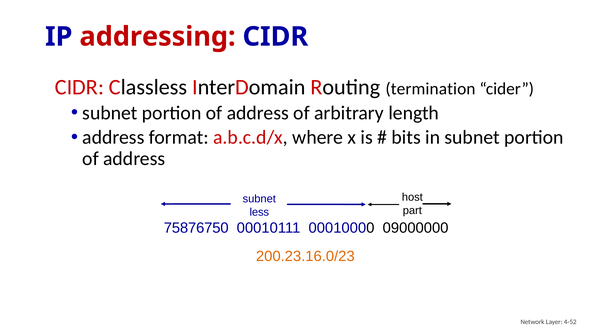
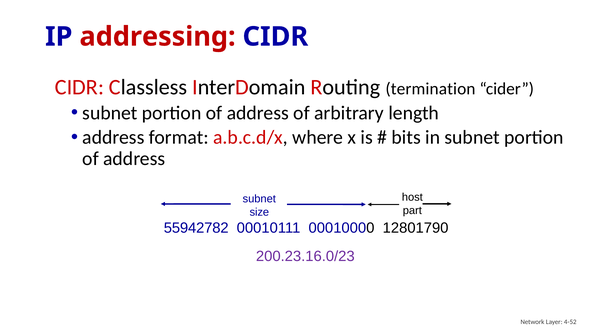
less: less -> size (259, 212)
75876750: 75876750 -> 55942782 (196, 228)
09000000: 09000000 -> 12801790 (416, 228)
200.23.16.0/23 colour: orange -> purple (305, 256)
